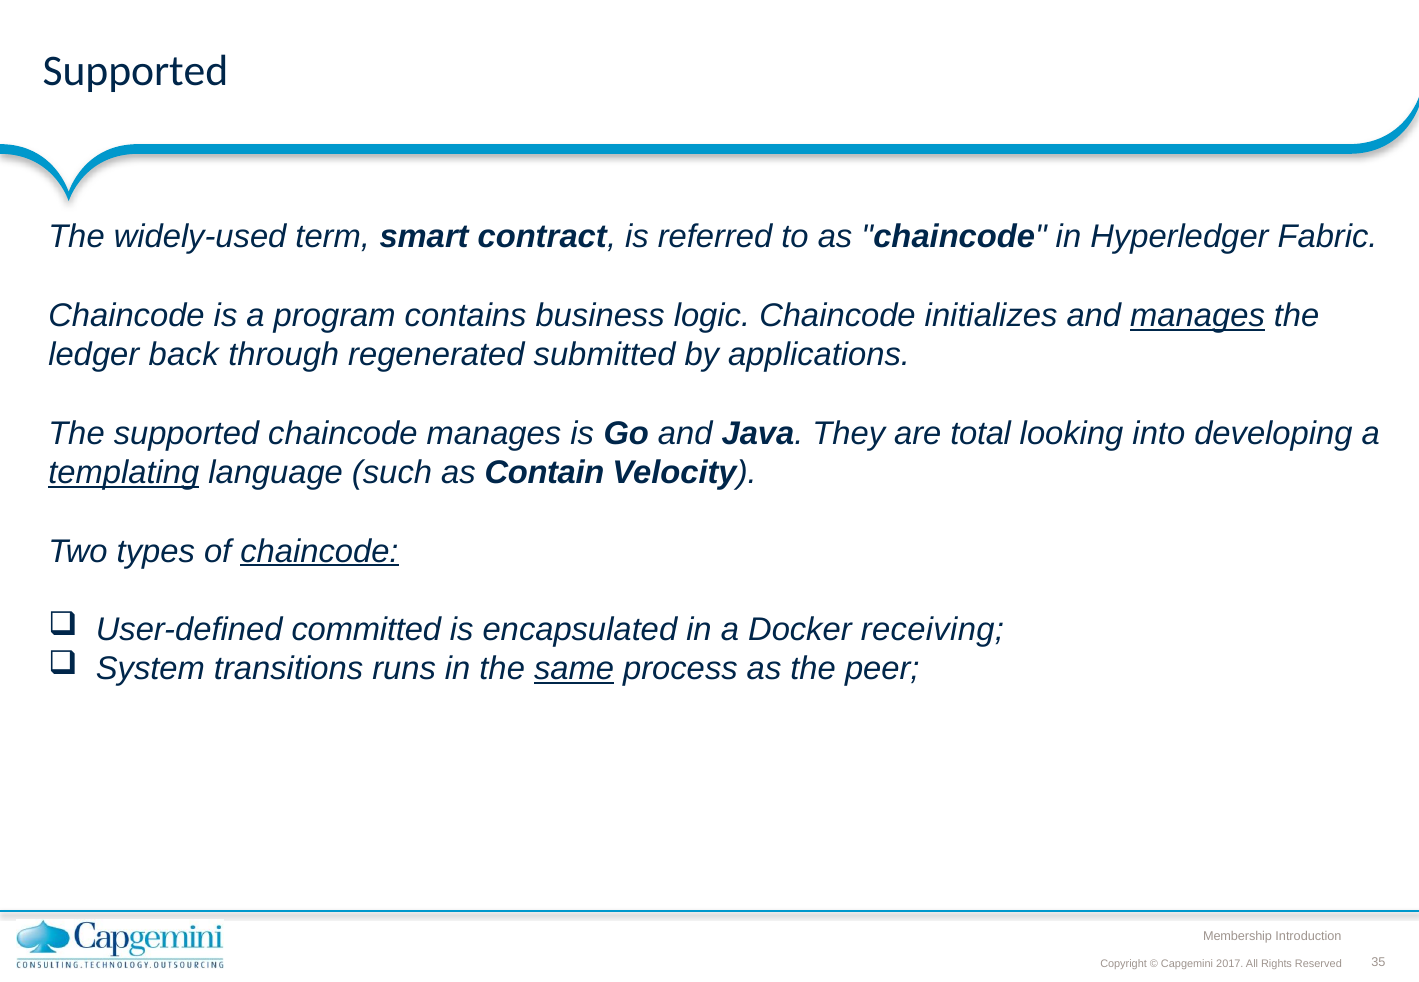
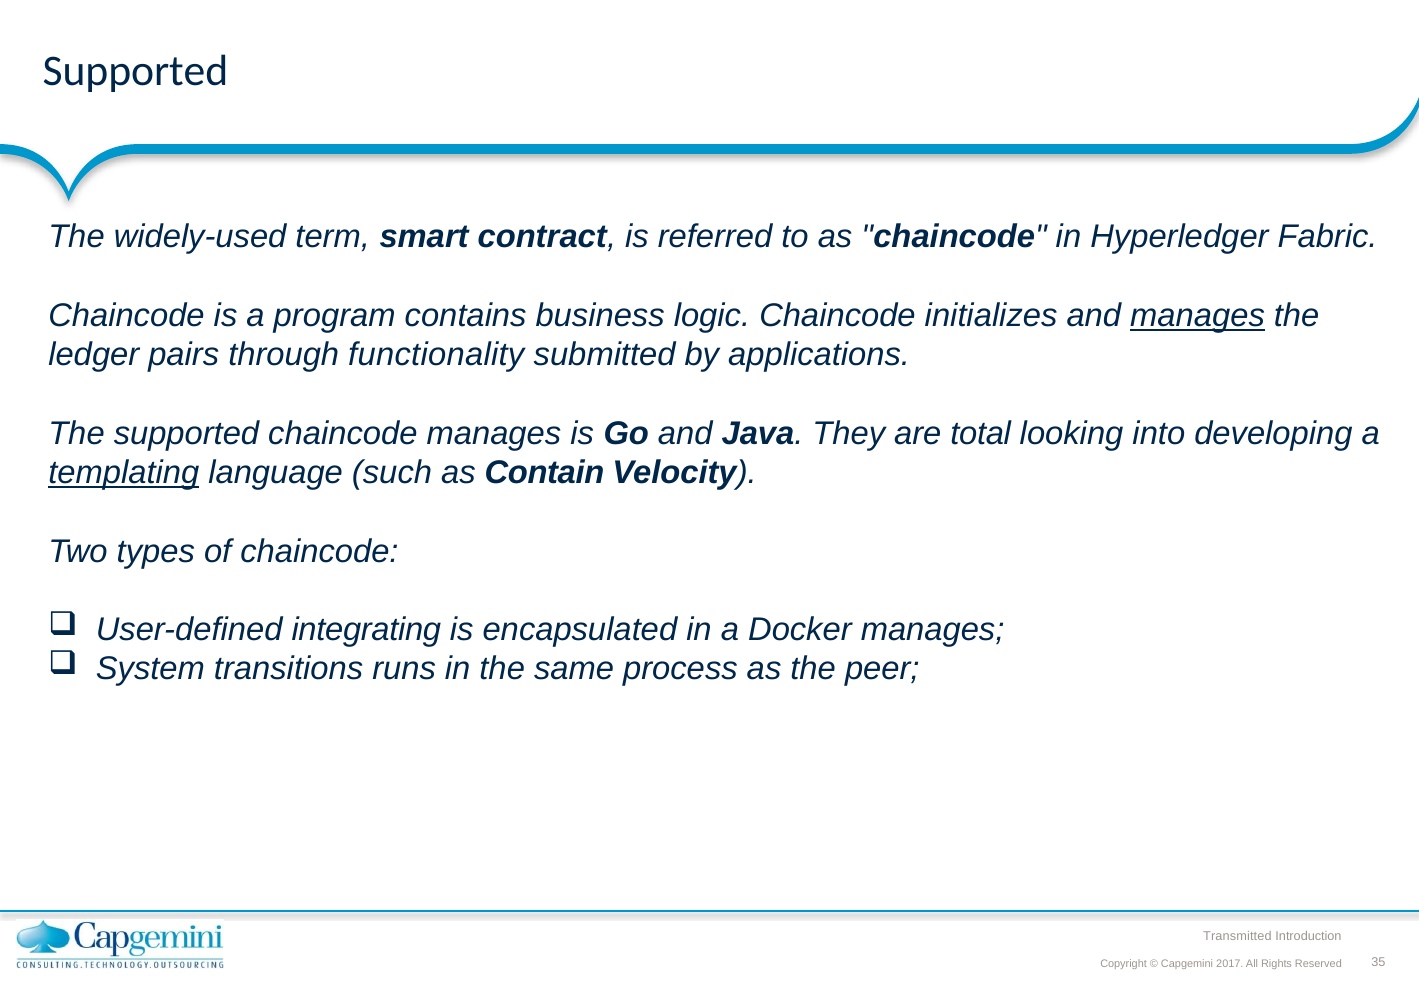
back: back -> pairs (184, 355)
regenerated: regenerated -> functionality (436, 355)
chaincode underline: present -> none (319, 551)
committed: committed -> integrating (366, 630)
Docker receiving: receiving -> manages (933, 630)
same underline: present -> none (574, 669)
Membership: Membership -> Transmitted (1237, 937)
